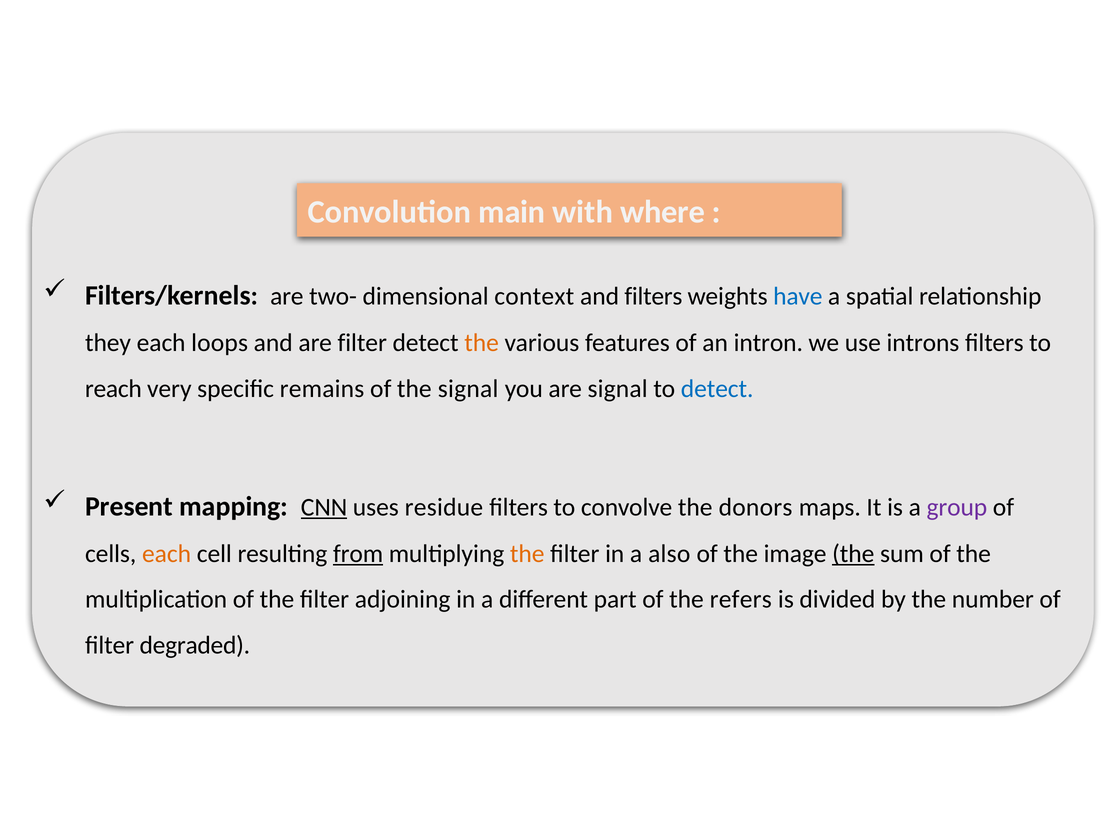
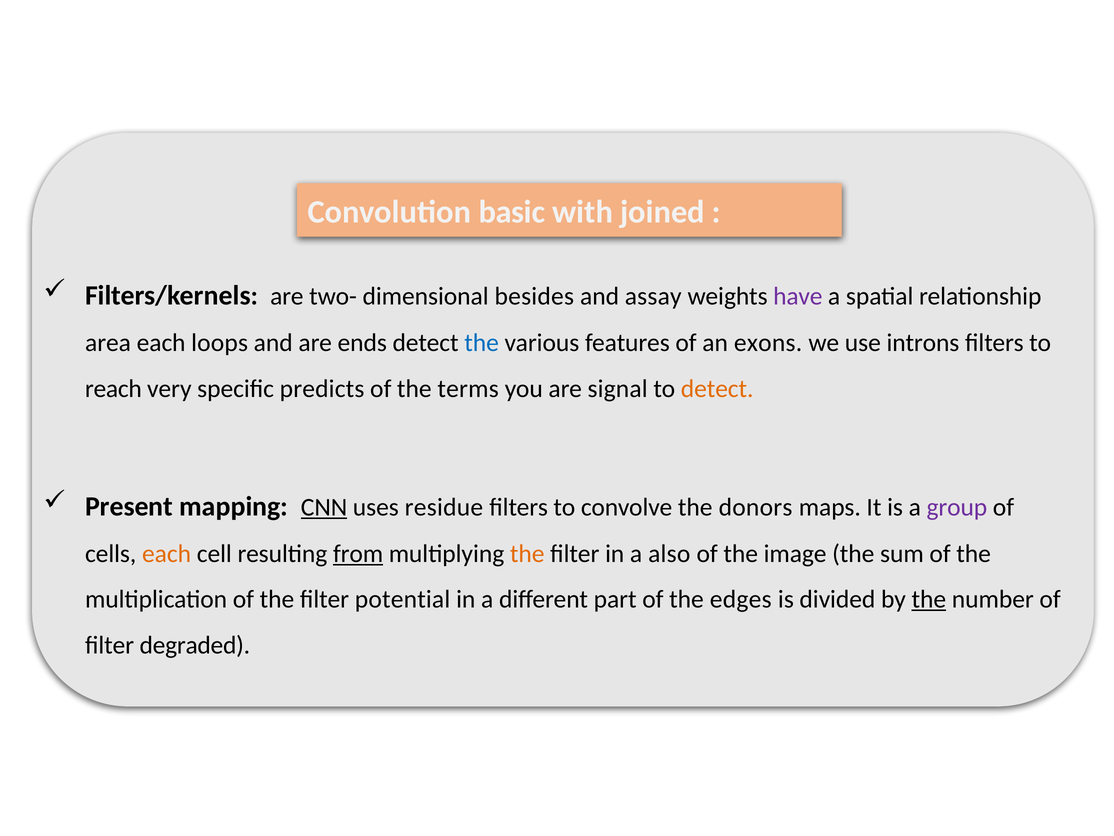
main: main -> basic (512, 212)
where: where -> joined (663, 212)
context: context -> besides (534, 296)
and filters: filters -> assay (653, 296)
have colour: blue -> purple (798, 296)
they: they -> area (108, 343)
are filter: filter -> ends (362, 343)
the colour: orange -> blue (482, 343)
intron: intron -> exons (768, 343)
remains: remains -> predicts (322, 388)
the signal: signal -> terms (468, 388)
detect colour: blue -> orange (717, 388)
the underline: present -> none (853, 553)
adjoining: adjoining -> potential (403, 599)
refers: refers -> edges (741, 599)
the underline: none -> present (929, 599)
